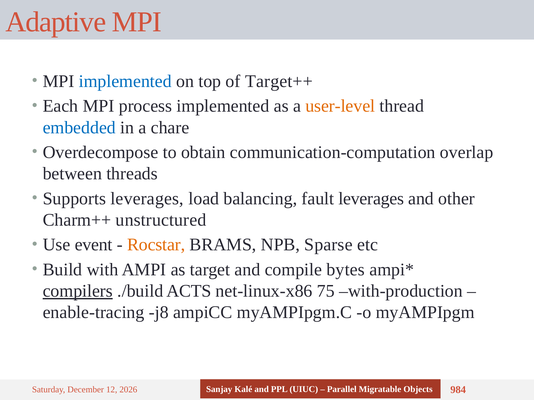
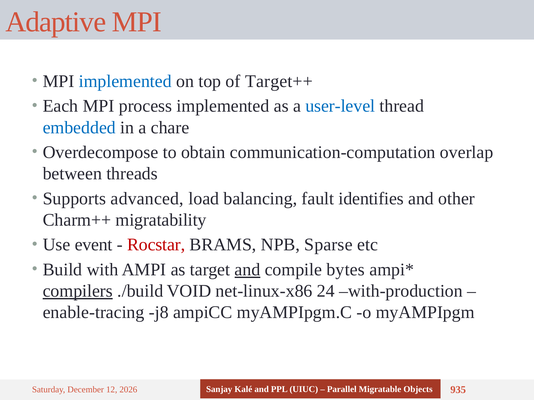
user-level colour: orange -> blue (340, 106)
Supports leverages: leverages -> advanced (147, 199)
fault leverages: leverages -> identifies (371, 199)
unstructured: unstructured -> migratability (161, 220)
Rocstar colour: orange -> red (156, 245)
and underline: none -> present (247, 270)
ACTS: ACTS -> VOID (189, 291)
75: 75 -> 24 (326, 291)
984: 984 -> 935 (458, 390)
